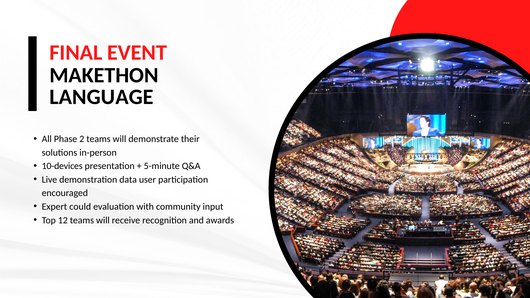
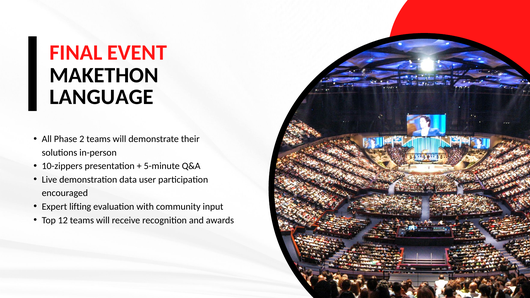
10-devices: 10-devices -> 10-zippers (62, 166)
could: could -> lifting (80, 207)
